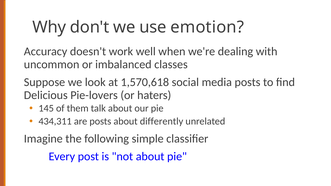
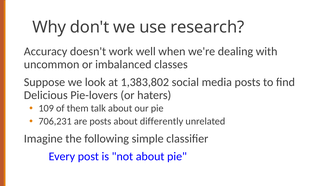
emotion: emotion -> research (207, 27)
1,570,618: 1,570,618 -> 1,383,802 (145, 82)
145: 145 -> 109 (46, 108)
434,311: 434,311 -> 706,231 (55, 121)
